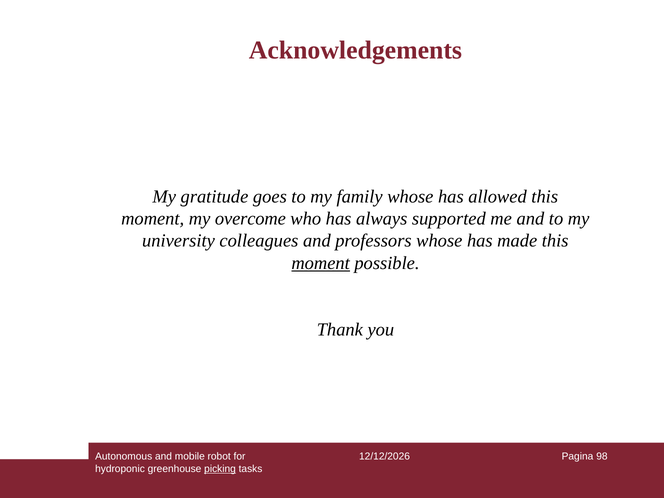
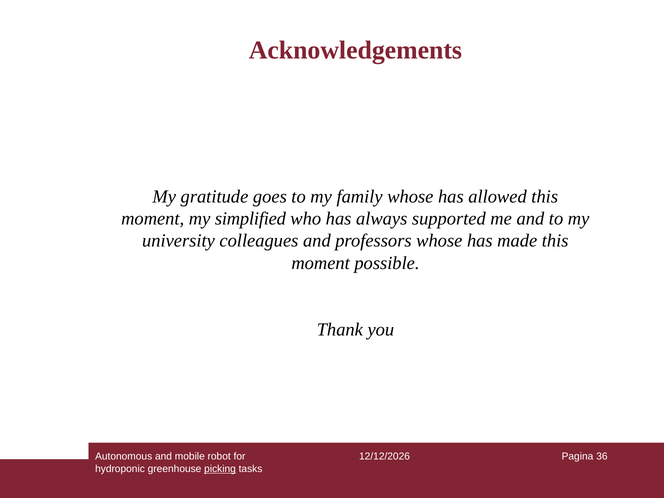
overcome: overcome -> simplified (250, 219)
moment underline: present -> none (321, 263)
98: 98 -> 36 (602, 457)
